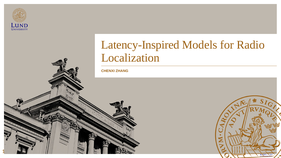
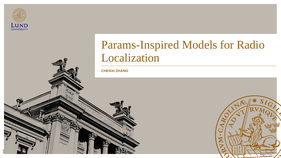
Latency-Inspired: Latency-Inspired -> Params-Inspired (140, 45)
